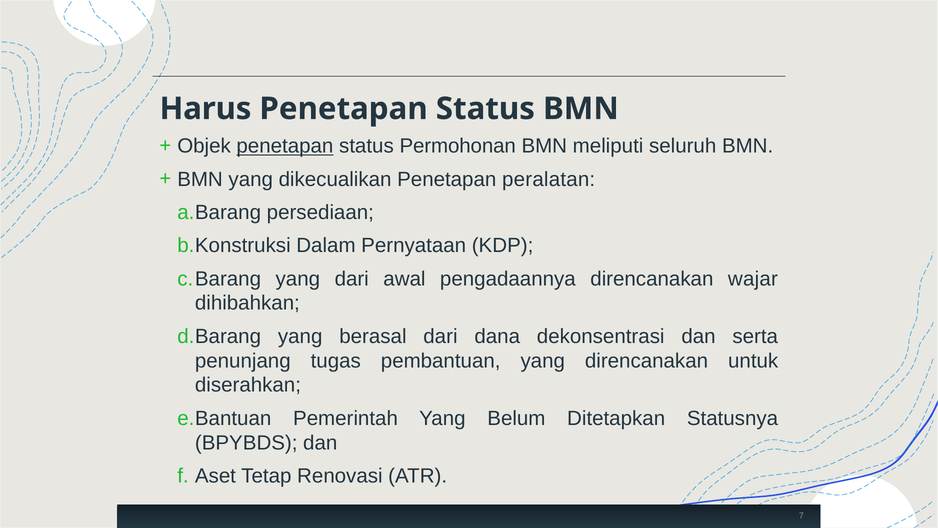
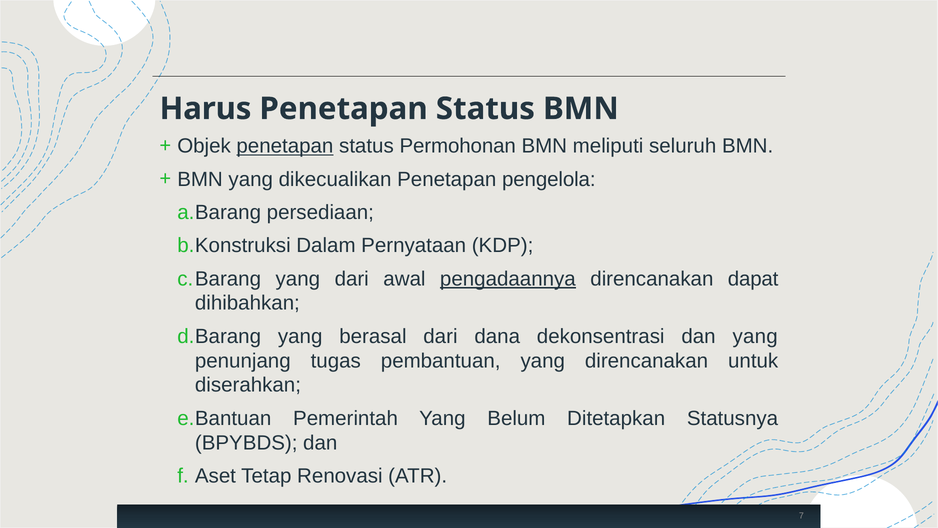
peralatan: peralatan -> pengelola (549, 179)
pengadaannya underline: none -> present (508, 279)
wajar: wajar -> dapat (753, 279)
dan serta: serta -> yang (755, 336)
